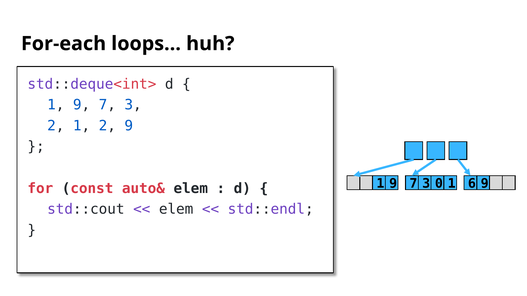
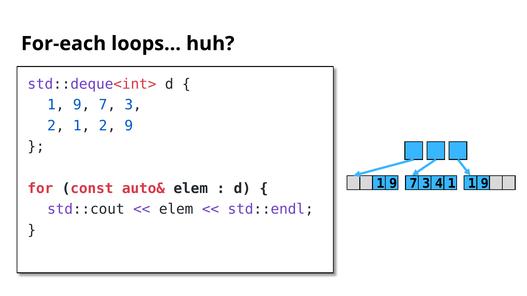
0: 0 -> 4 (439, 184)
1 6: 6 -> 1 (472, 184)
